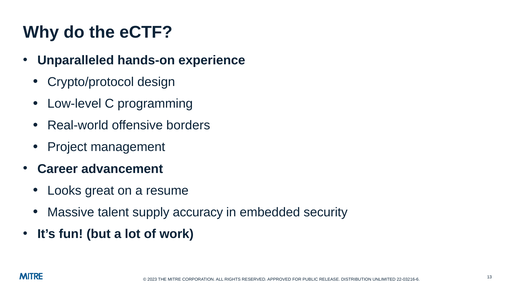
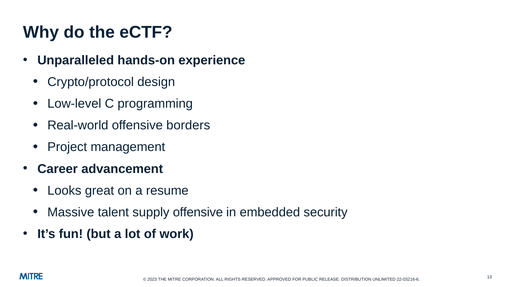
supply accuracy: accuracy -> offensive (198, 213)
